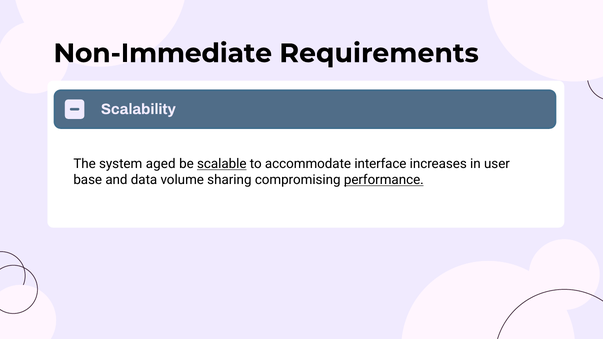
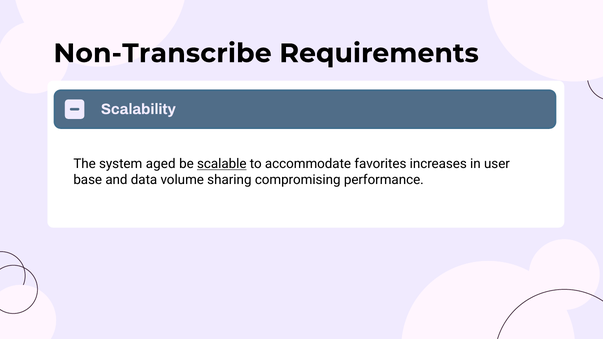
Non-Immediate: Non-Immediate -> Non-Transcribe (163, 53)
interface: interface -> favorites (380, 164)
performance underline: present -> none (384, 180)
